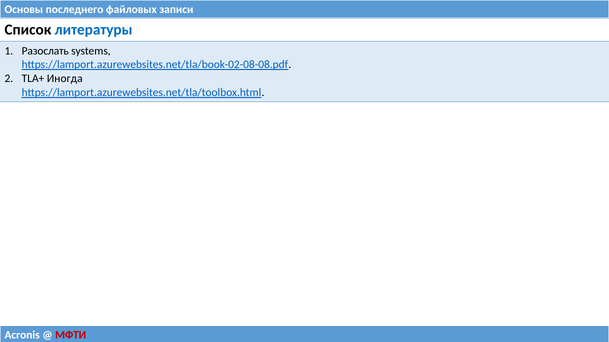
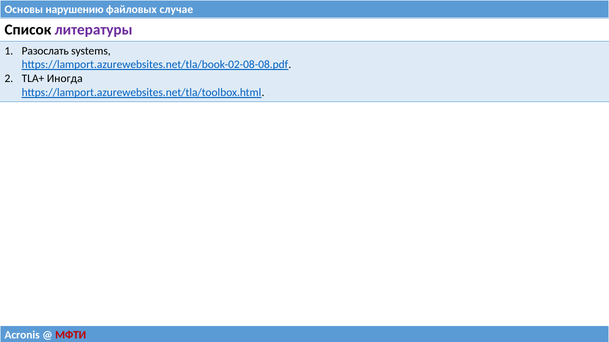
последнего: последнего -> нарушению (75, 9)
записи: записи -> случае (176, 9)
литературы colour: blue -> purple (94, 30)
